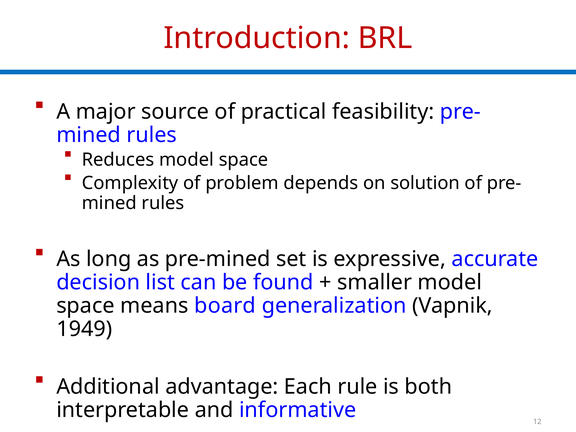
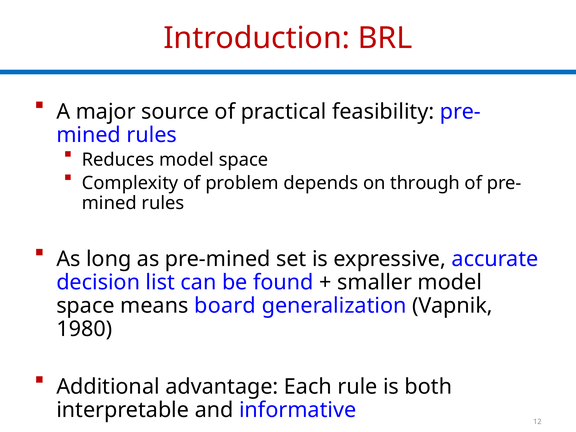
solution: solution -> through (425, 183)
1949: 1949 -> 1980 (84, 329)
